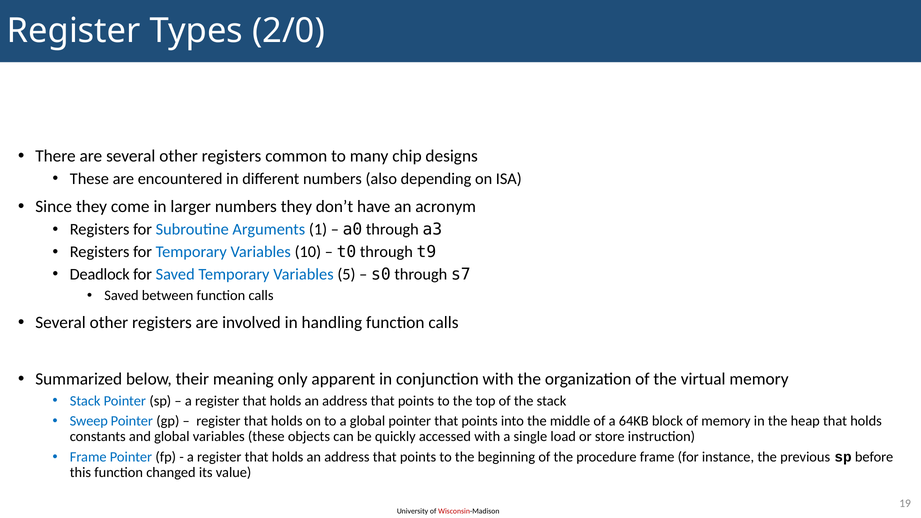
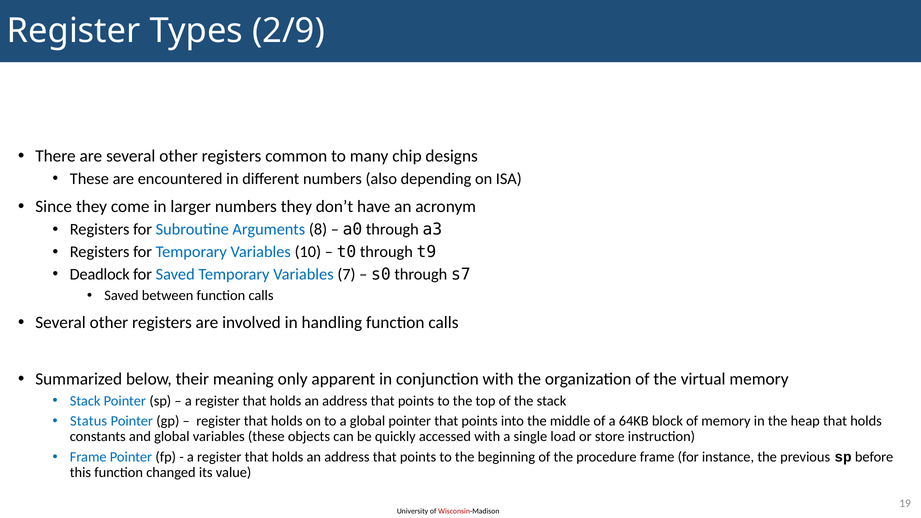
2/0: 2/0 -> 2/9 (289, 31)
1: 1 -> 8 (318, 230)
5: 5 -> 7 (346, 274)
Sweep: Sweep -> Status (89, 421)
